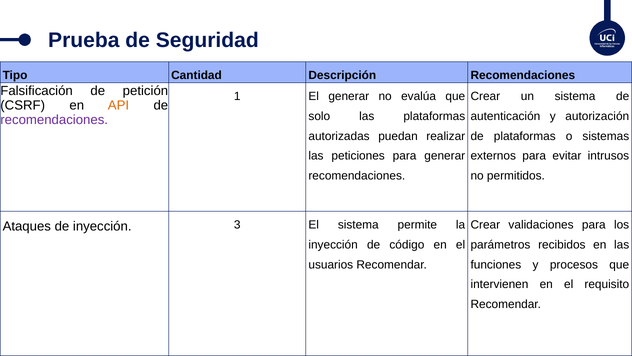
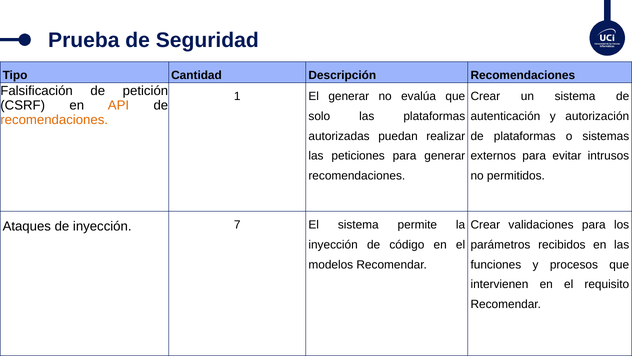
recomendaciones colour: purple -> orange (54, 120)
3: 3 -> 7 (237, 224)
usuarios: usuarios -> modelos (331, 264)
